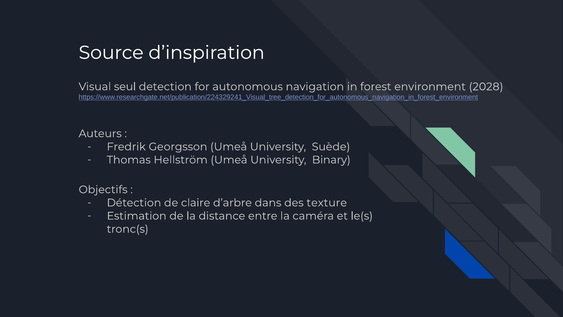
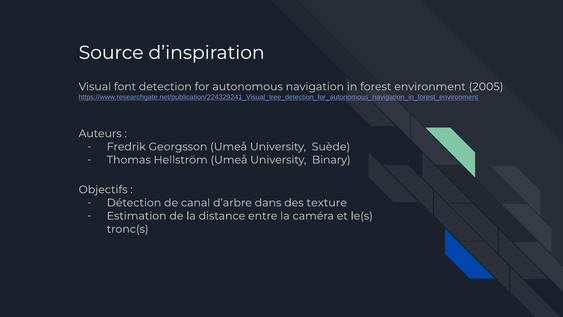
seul: seul -> font (125, 87)
2028: 2028 -> 2005 (486, 87)
claire: claire -> canal (196, 203)
